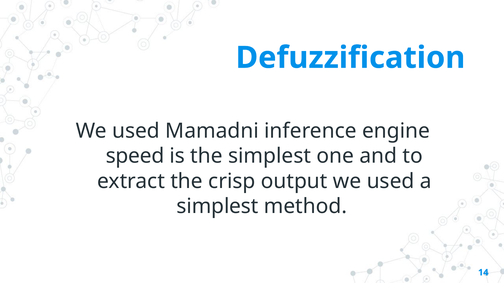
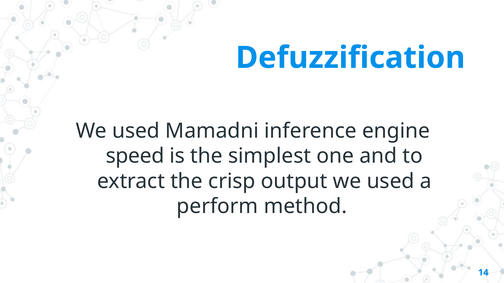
simplest: simplest -> perform (217, 207)
